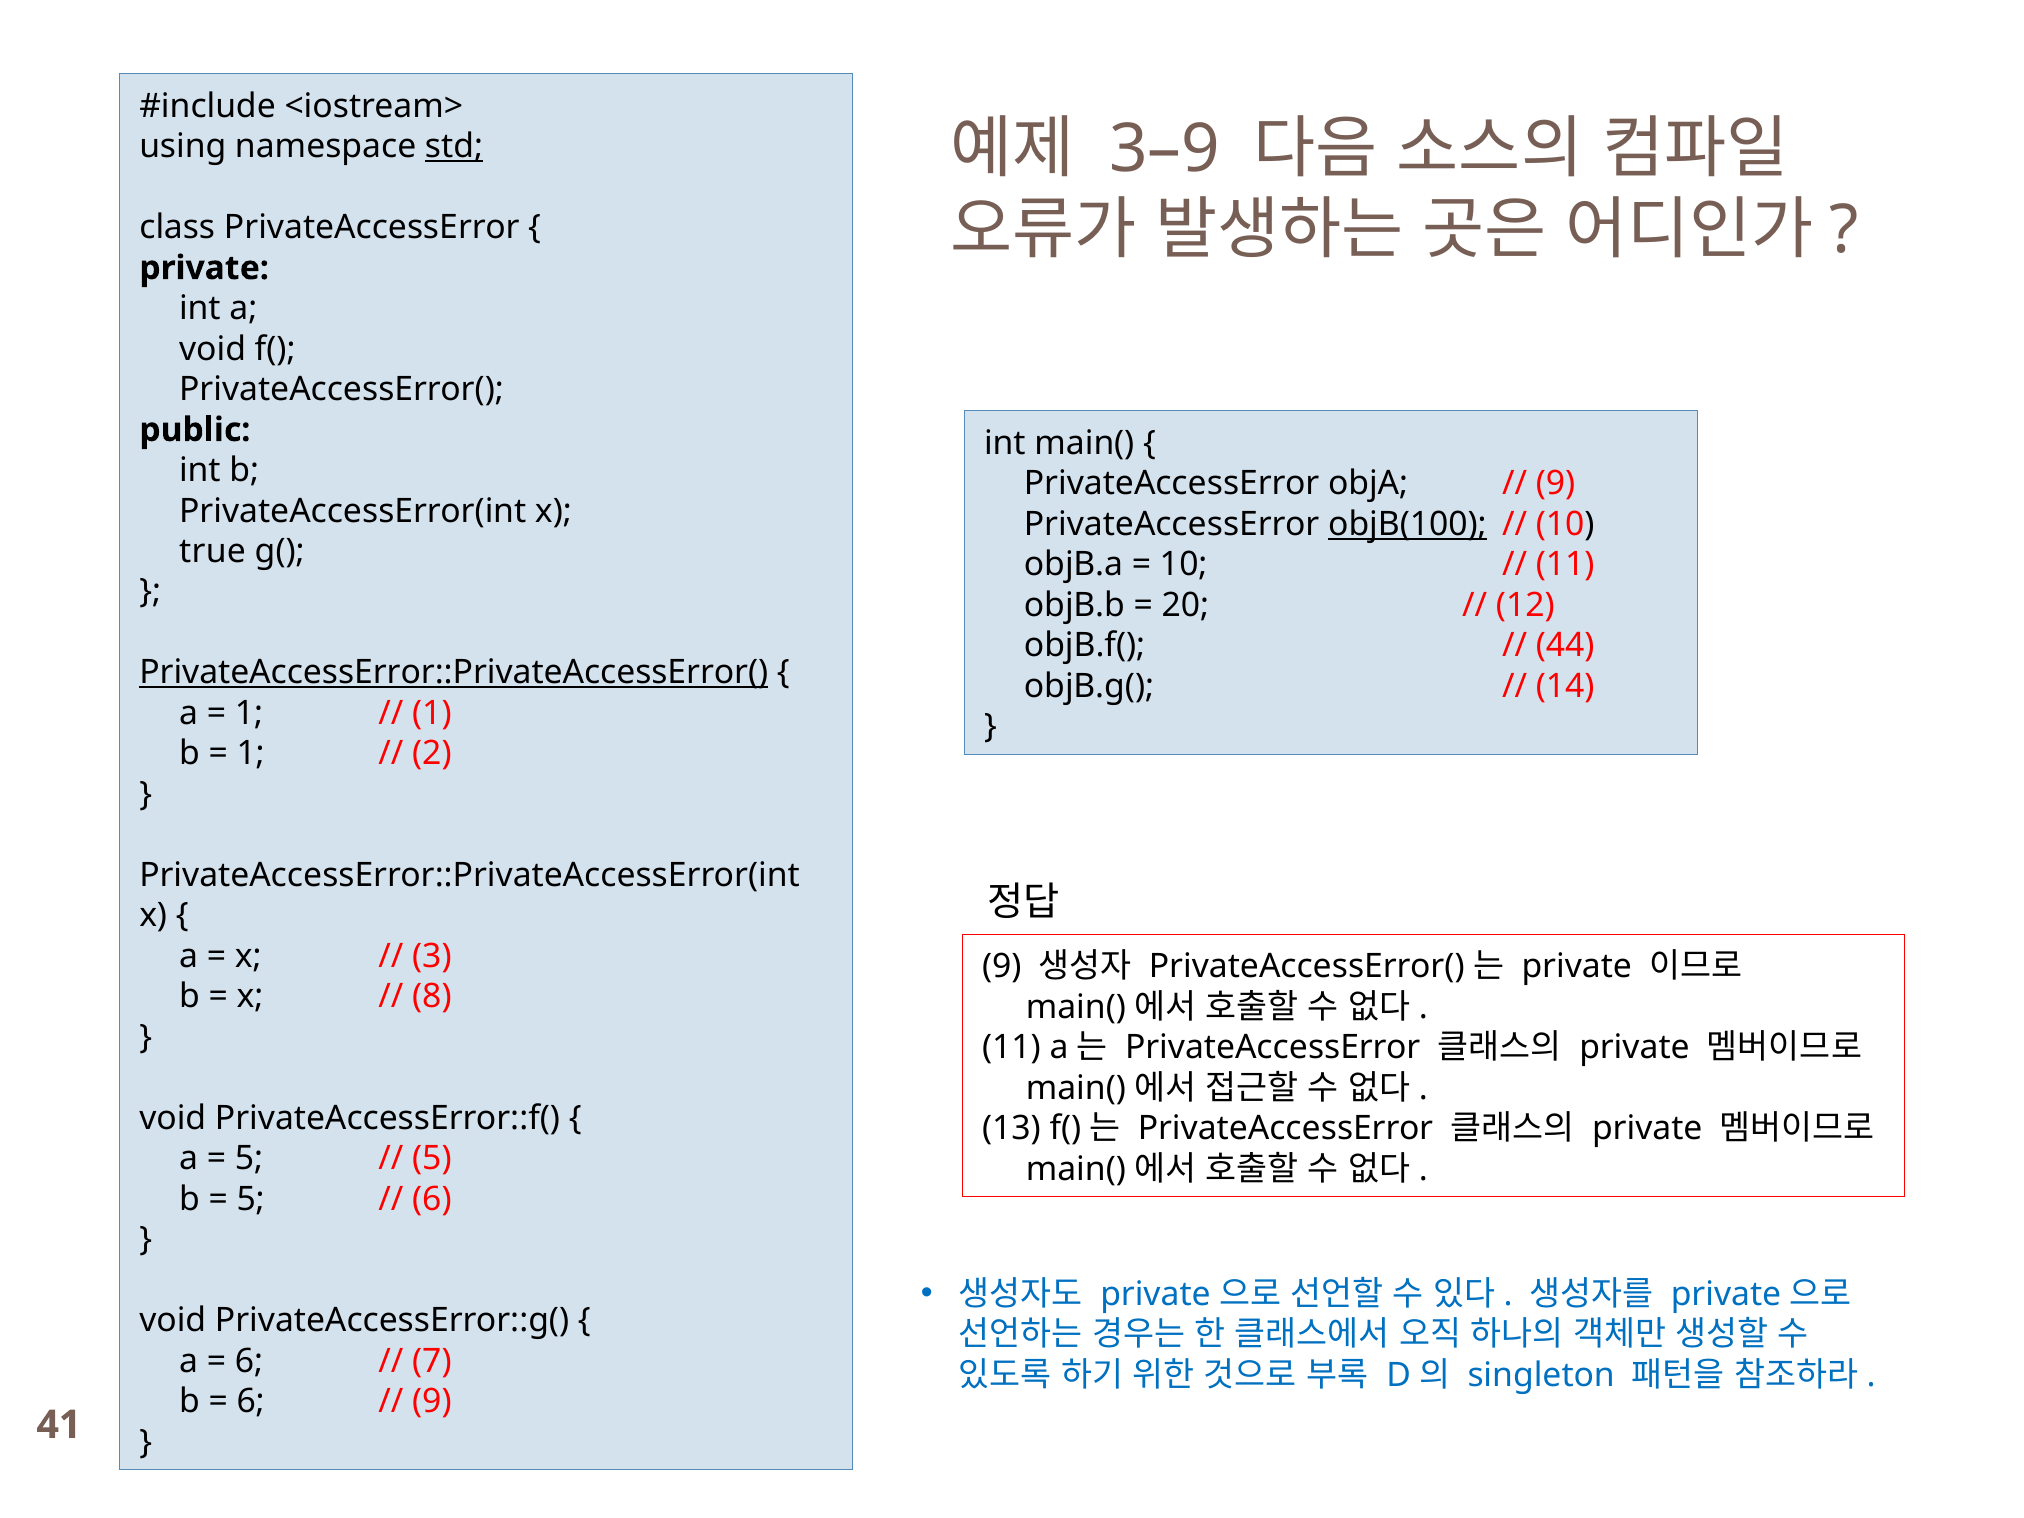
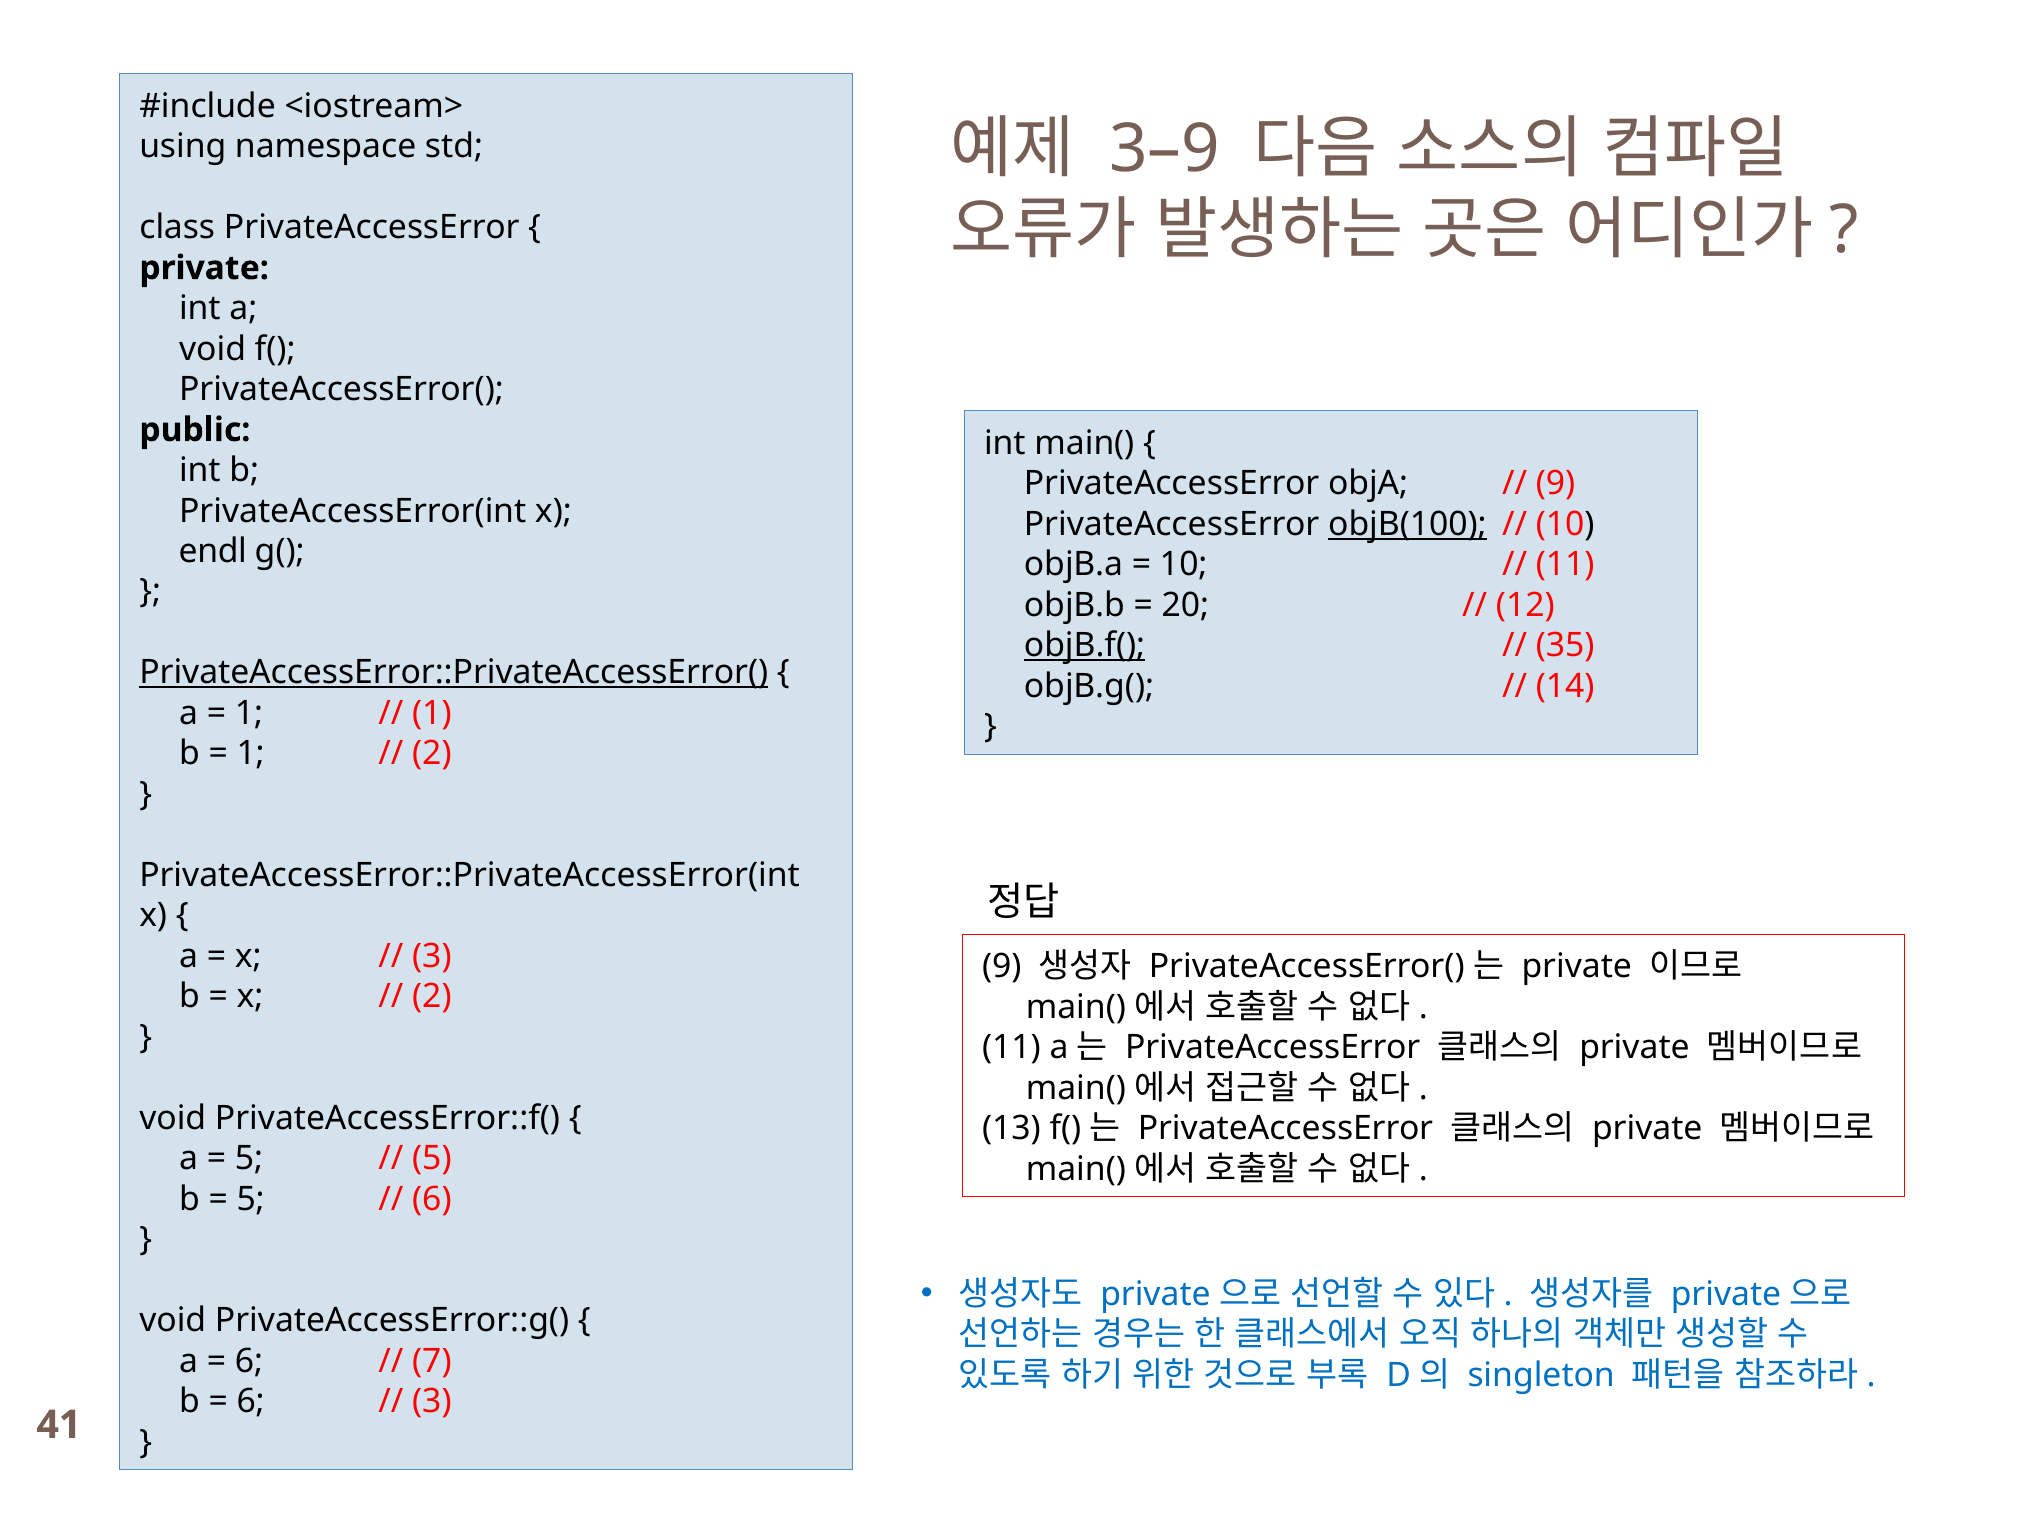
std underline: present -> none (454, 147)
true: true -> endl (213, 551)
objB.f( underline: none -> present (1085, 646)
44: 44 -> 35 (1565, 646)
8: 8 -> 2 (432, 997)
9: 9 -> 3 (432, 1401)
